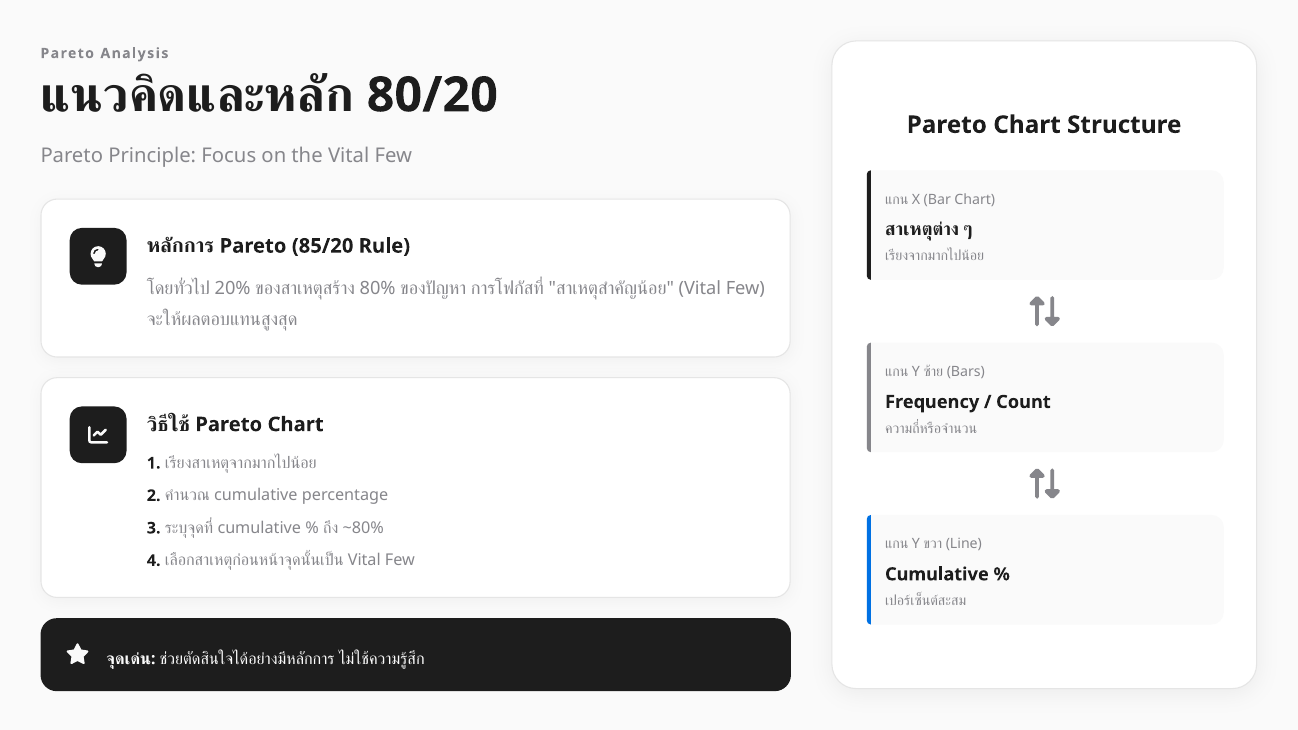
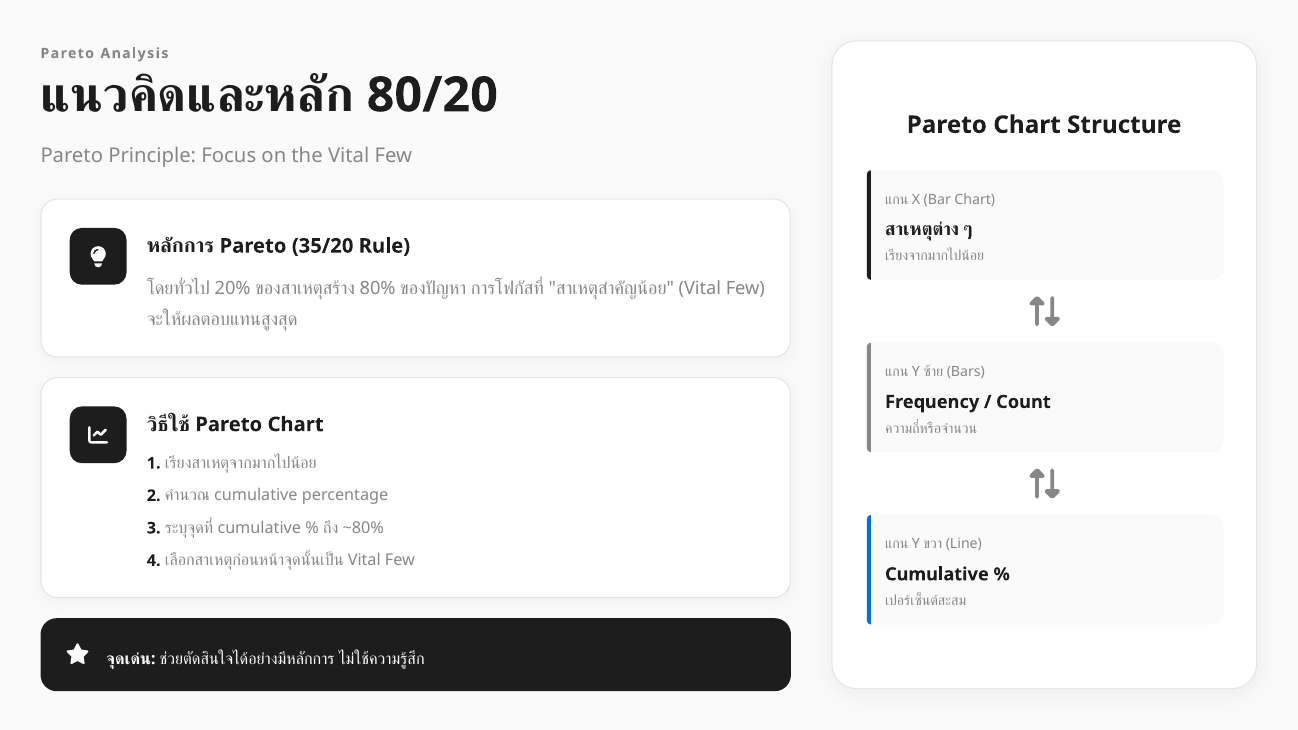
85/20: 85/20 -> 35/20 (323, 246)
